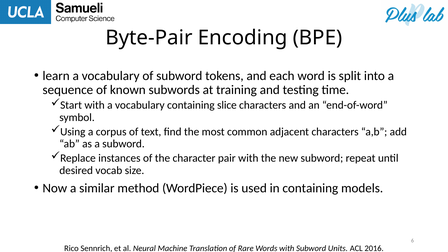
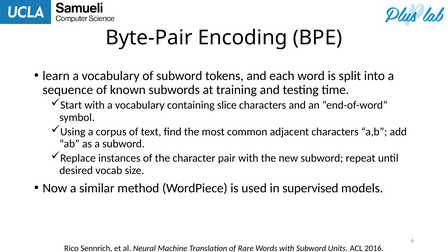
in containing: containing -> supervised (310, 188)
